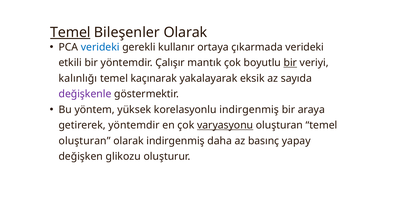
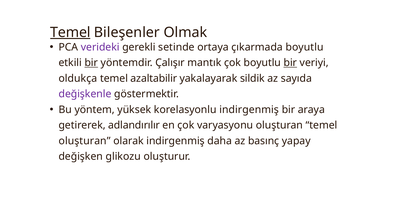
Bileşenler Olarak: Olarak -> Olmak (185, 32)
verideki colour: blue -> purple (100, 47)
kullanır: kullanır -> setinde (176, 47)
çıkarmada verideki: verideki -> boyutlu (305, 47)
bir underline: none -> present (91, 63)
kalınlığı: kalınlığı -> oldukça (78, 78)
kaçınarak: kaçınarak -> azaltabilir (154, 78)
eksik: eksik -> sildik (252, 78)
getirerek yöntemdir: yöntemdir -> adlandırılır (134, 125)
varyasyonu underline: present -> none (225, 125)
